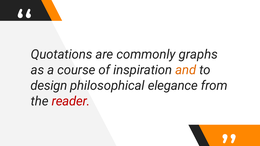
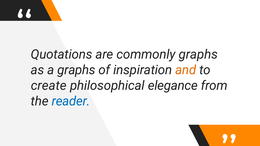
a course: course -> graphs (76, 70)
design: design -> create (49, 86)
reader colour: red -> blue (71, 101)
